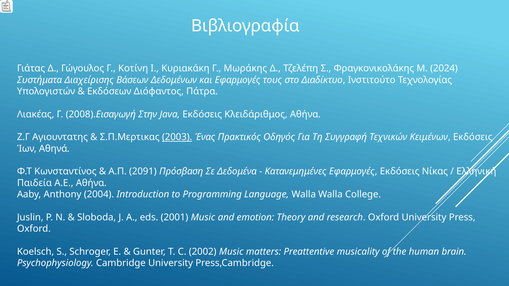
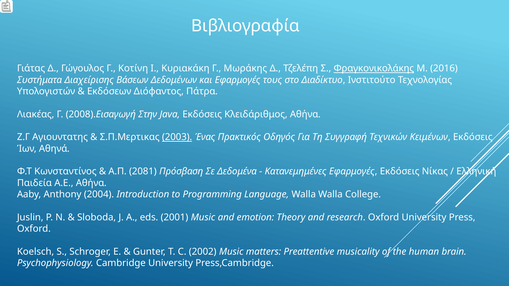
Φραγκονικολάκης underline: none -> present (374, 69)
2024: 2024 -> 2016 (444, 69)
2091: 2091 -> 2081 (143, 172)
